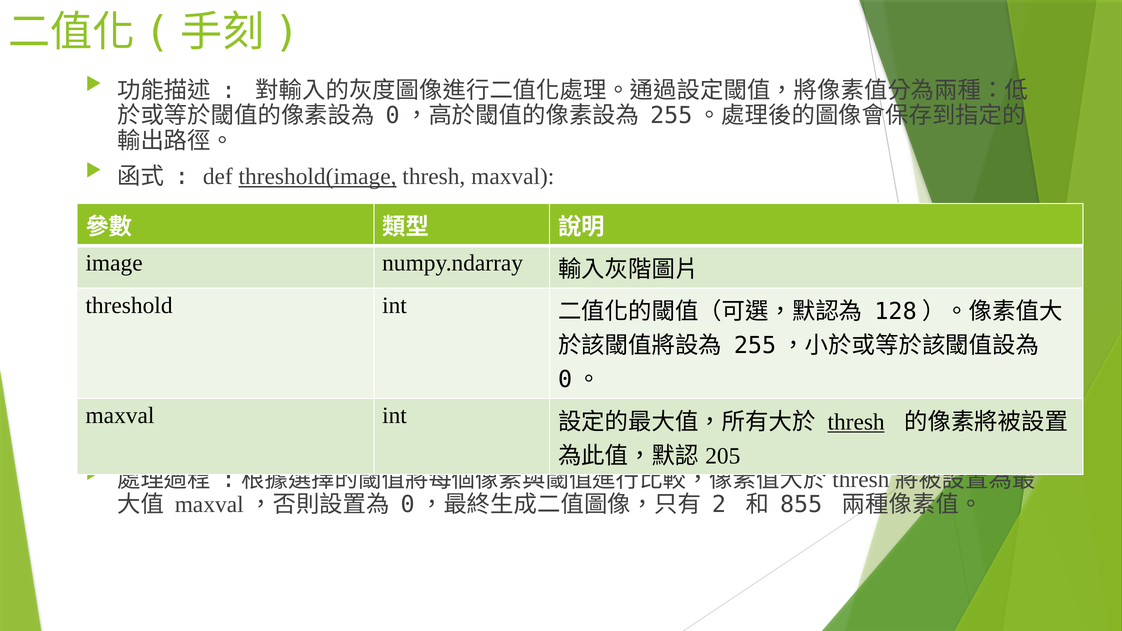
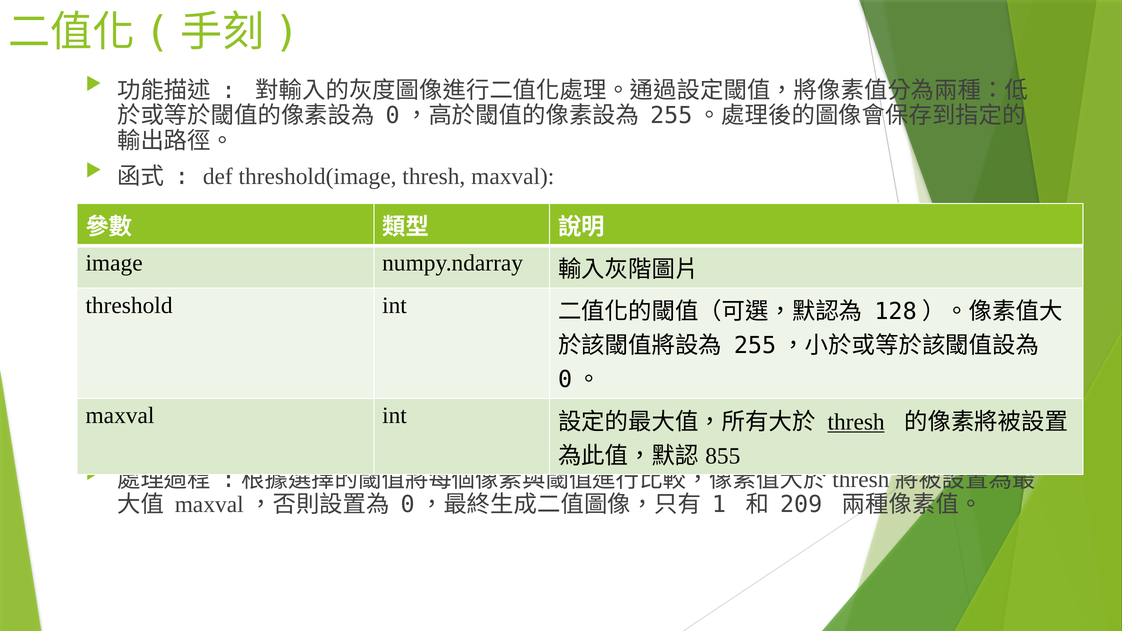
threshold(image underline: present -> none (318, 177)
205: 205 -> 855 (723, 456)
2: 2 -> 1 (719, 505)
855: 855 -> 209 (801, 505)
